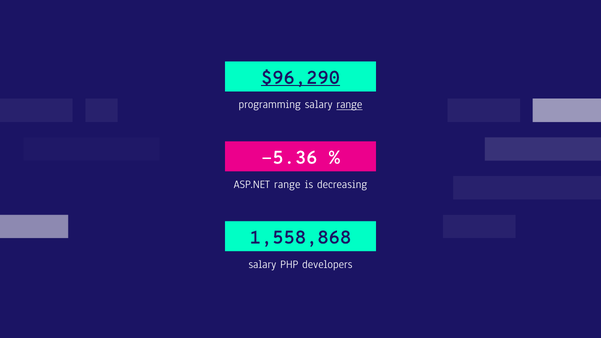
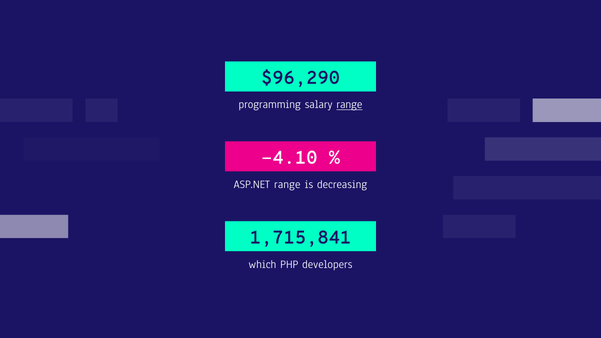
$96,290 underline: present -> none (300, 78)
-5.36: -5.36 -> -4.10 (289, 158)
1,558,868: 1,558,868 -> 1,715,841 (300, 238)
salary: salary -> which (262, 264)
